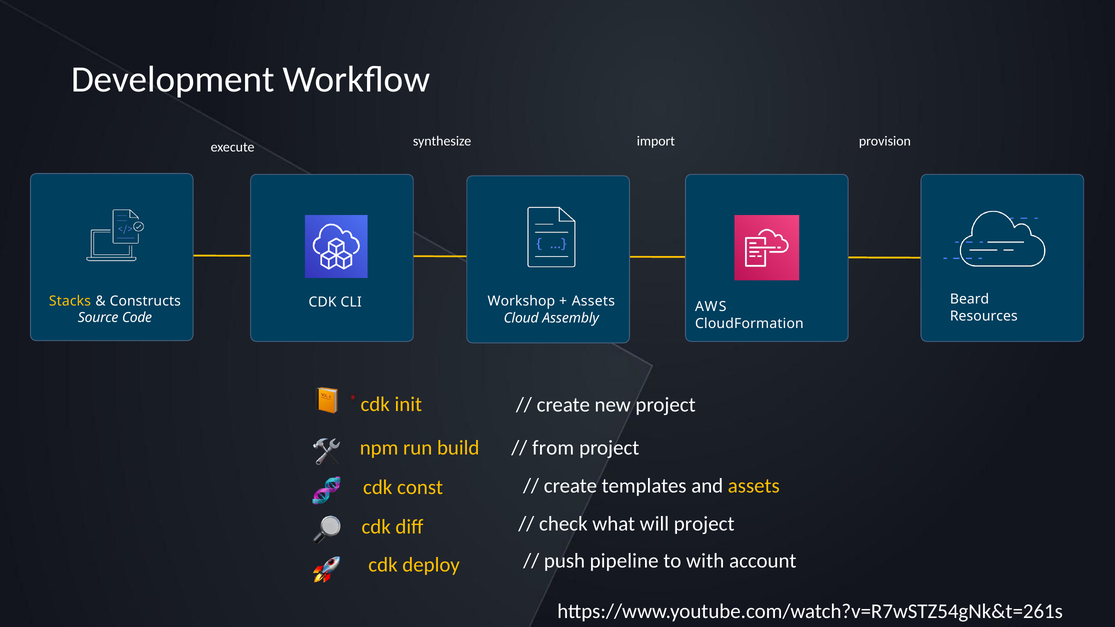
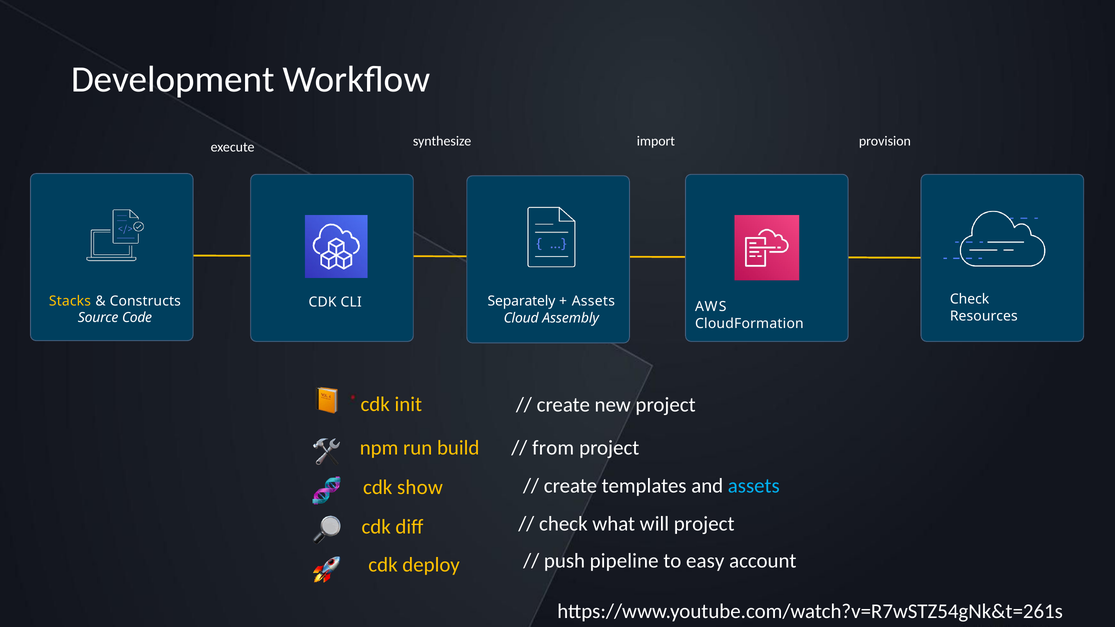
Beard: Beard -> Check (970, 299)
Workshop: Workshop -> Separately (521, 301)
assets colour: yellow -> light blue (754, 486)
const: const -> show (420, 488)
with: with -> easy (705, 561)
